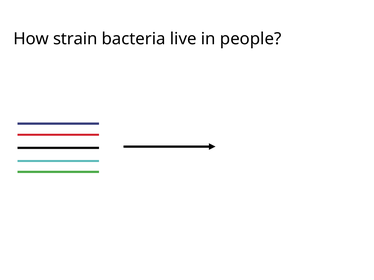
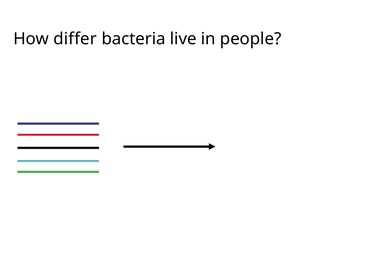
strain: strain -> differ (75, 39)
